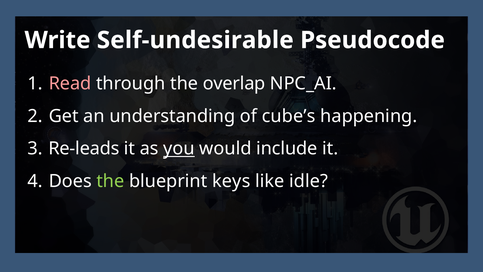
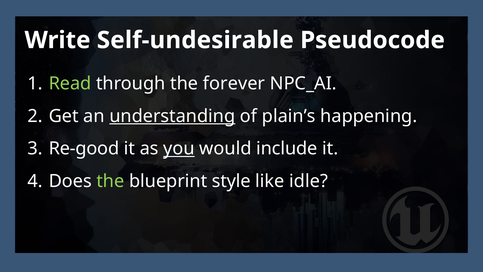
Read colour: pink -> light green (70, 83)
overlap: overlap -> forever (234, 83)
understanding underline: none -> present (172, 116)
cube’s: cube’s -> plain’s (289, 116)
Re-leads: Re-leads -> Re-good (84, 148)
keys: keys -> style (231, 181)
